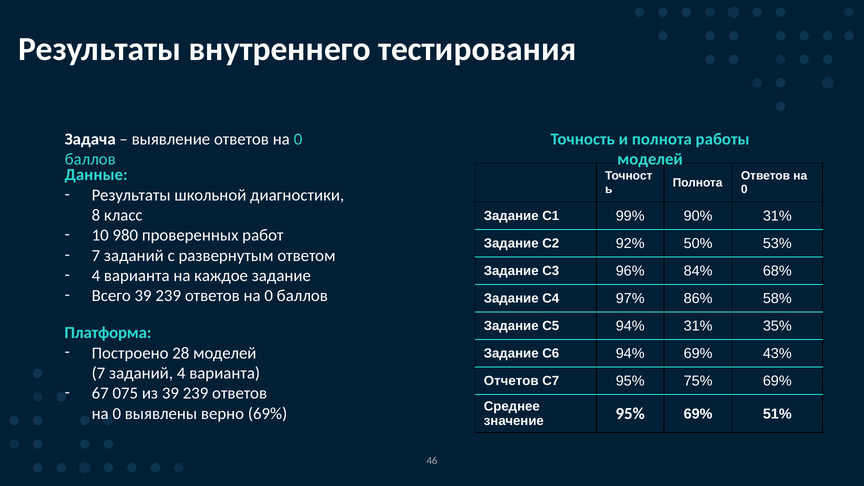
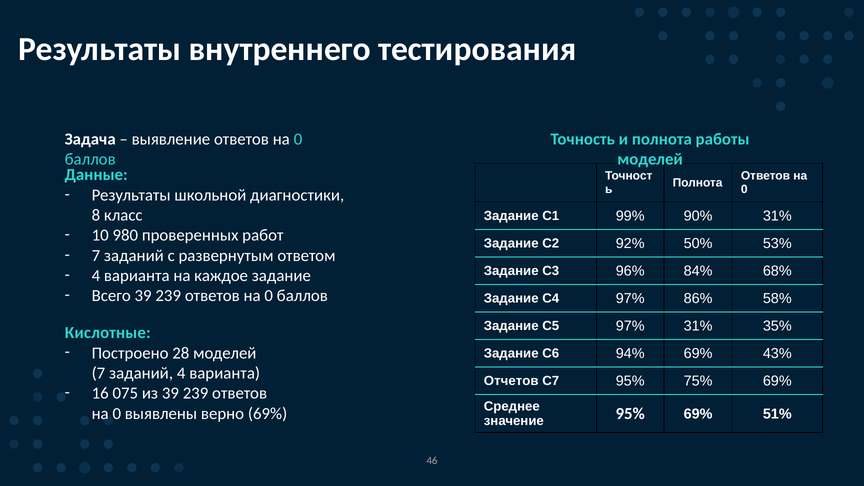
С5 94%: 94% -> 97% (630, 326)
Платформа: Платформа -> Кислотные (108, 333)
67: 67 -> 16 (100, 393)
